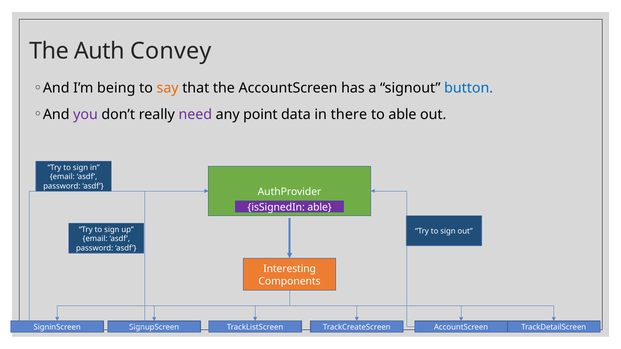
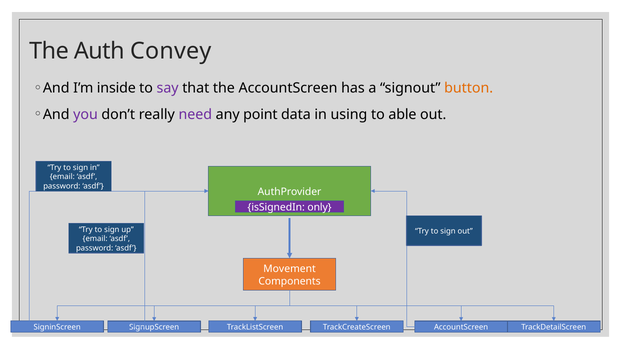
being: being -> inside (116, 88)
say colour: orange -> purple (168, 88)
button colour: blue -> orange (469, 88)
there: there -> using (349, 114)
isSignedIn able: able -> only (320, 207)
Interesting: Interesting -> Movement (290, 269)
